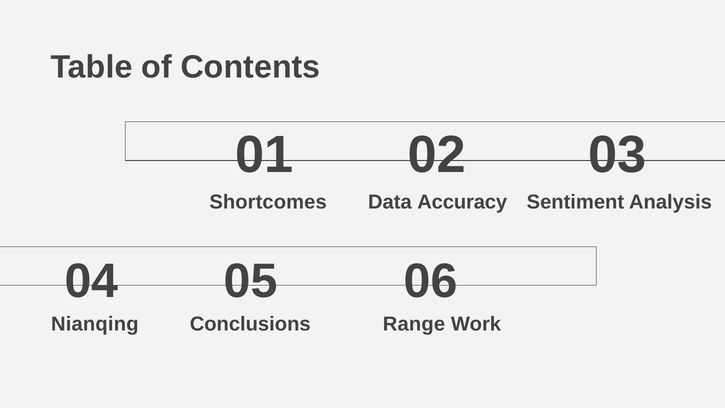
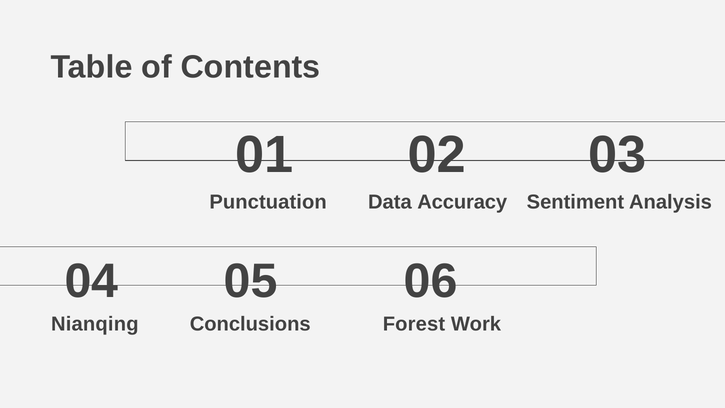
Shortcomes: Shortcomes -> Punctuation (268, 202)
Range: Range -> Forest (414, 324)
